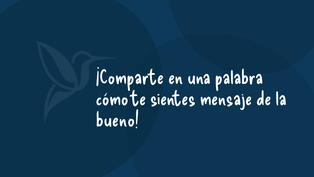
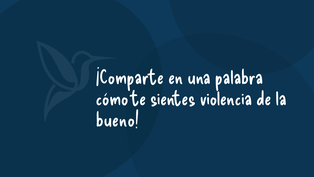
mensaje: mensaje -> violencia (226, 99)
